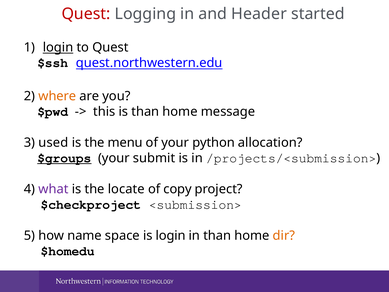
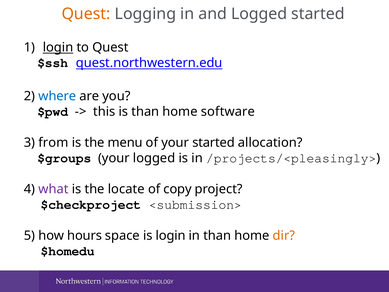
Quest colour: red -> orange (86, 14)
and Header: Header -> Logged (259, 14)
where colour: orange -> blue (57, 96)
message: message -> software (228, 112)
used: used -> from (53, 142)
your python: python -> started (214, 142)
$groups underline: present -> none (64, 158)
your submit: submit -> logged (154, 158)
/projects/<submission>: /projects/<submission> -> /projects/<pleasingly> (291, 158)
name: name -> hours (85, 235)
